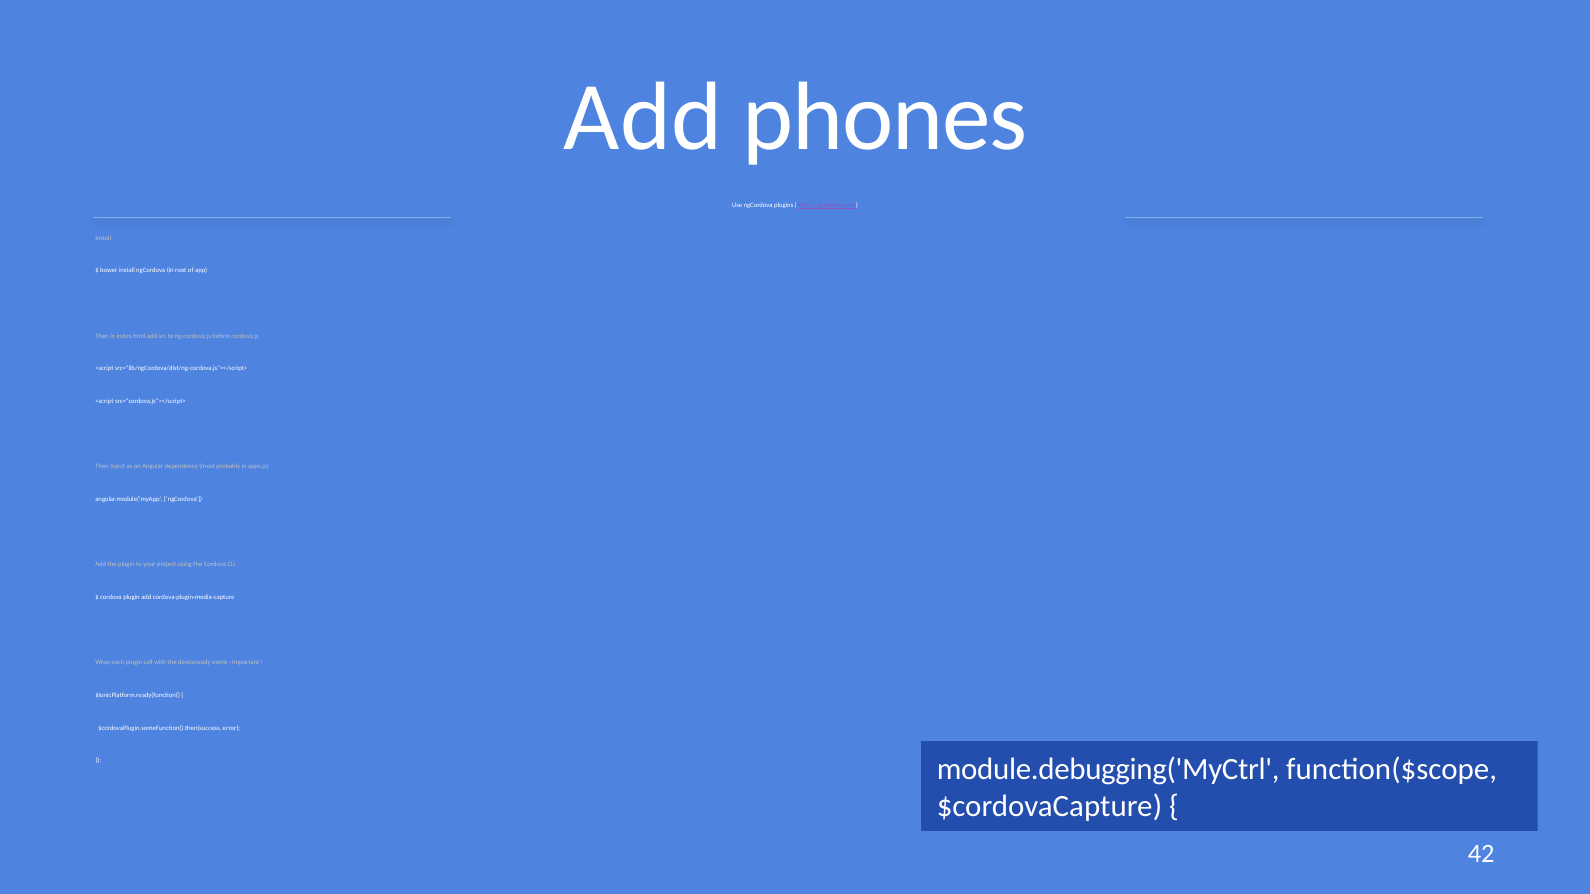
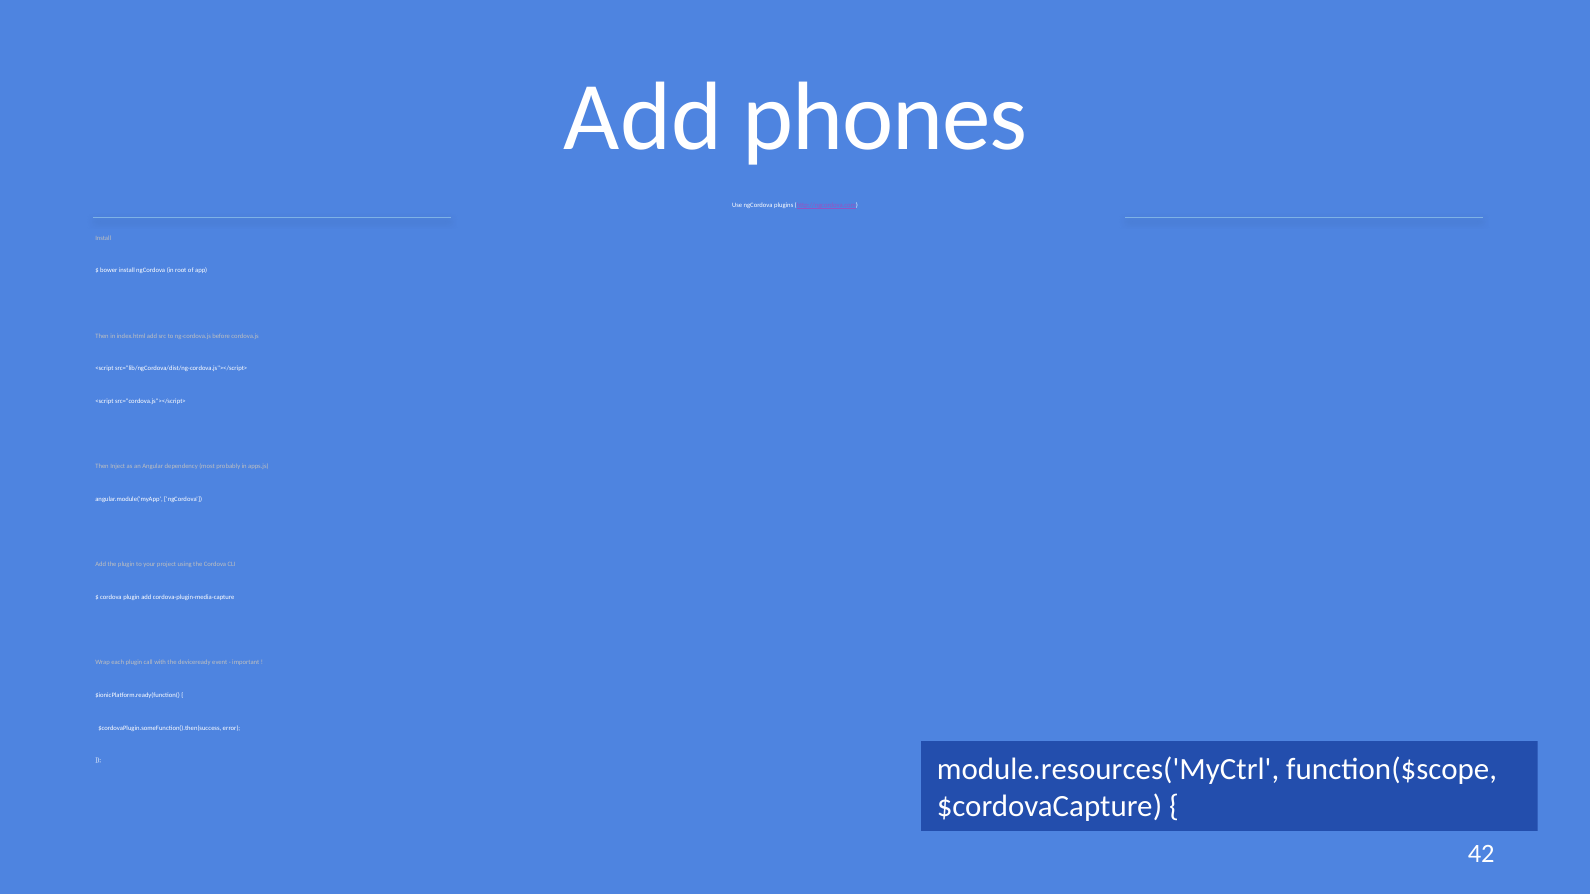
module.debugging('MyCtrl: module.debugging('MyCtrl -> module.resources('MyCtrl (1108, 770)
